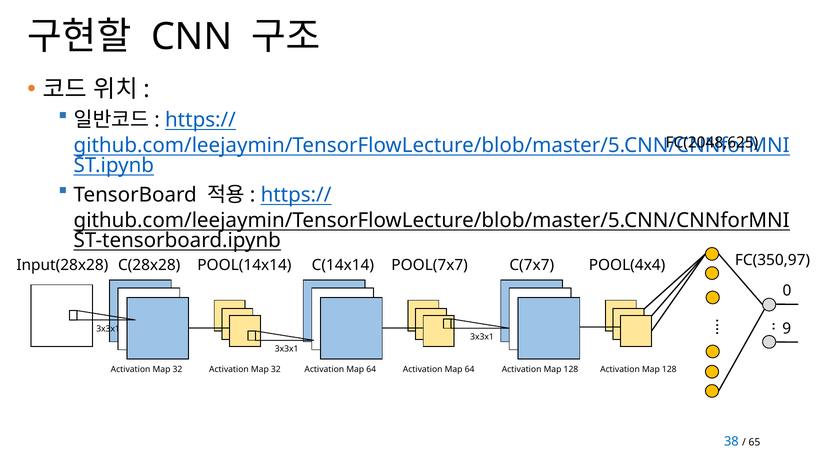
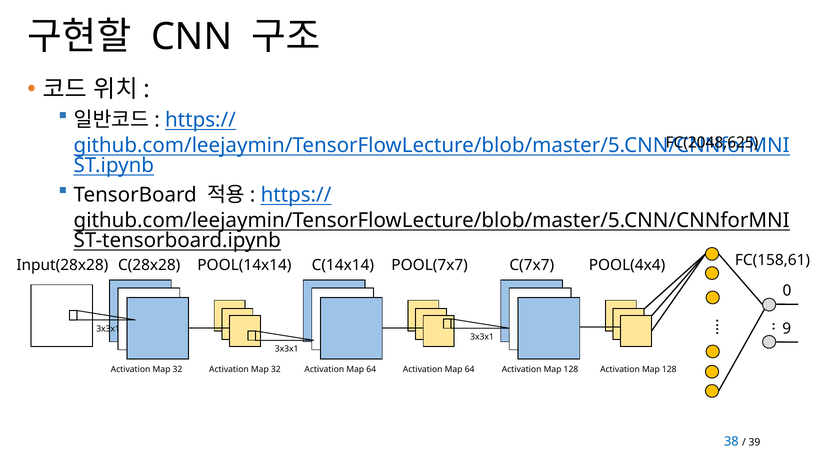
FC(350,97: FC(350,97 -> FC(158,61 (773, 260)
65: 65 -> 39 (754, 442)
